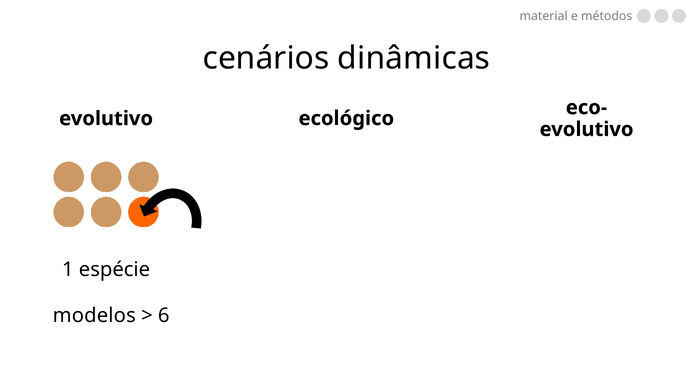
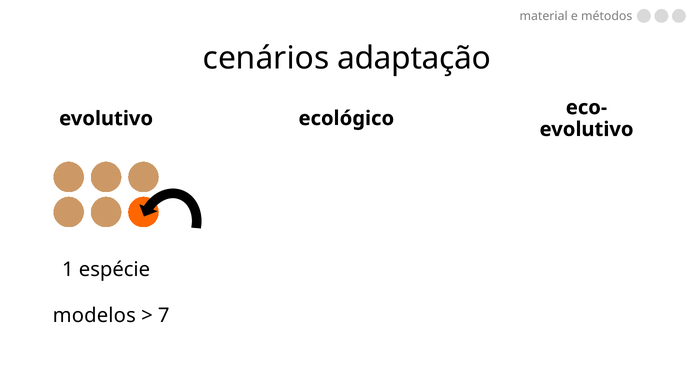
dinâmicas: dinâmicas -> adaptação (414, 58)
6: 6 -> 7 (164, 316)
